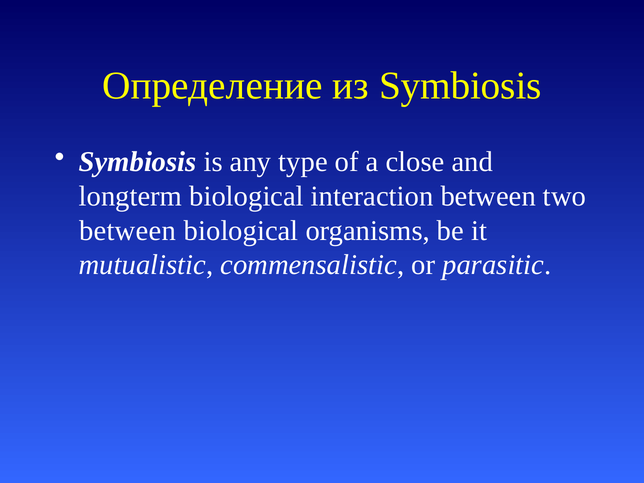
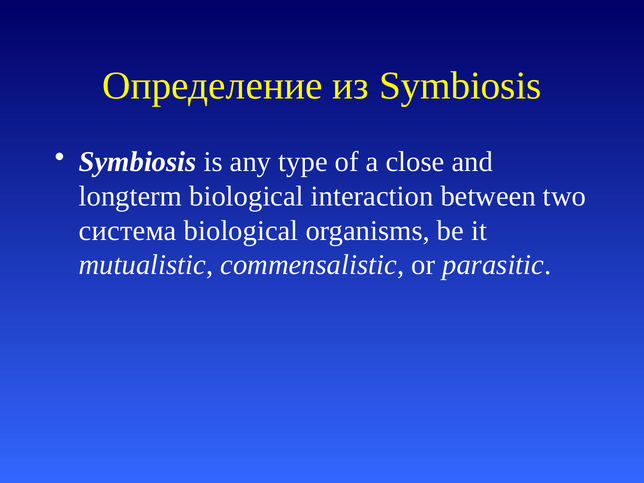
between: between -> система (128, 231)
